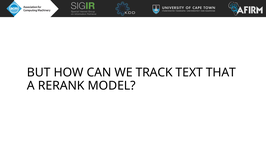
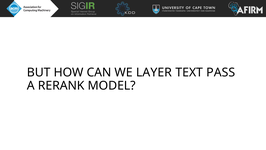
TRACK: TRACK -> LAYER (154, 72)
THAT: THAT -> PASS (221, 72)
